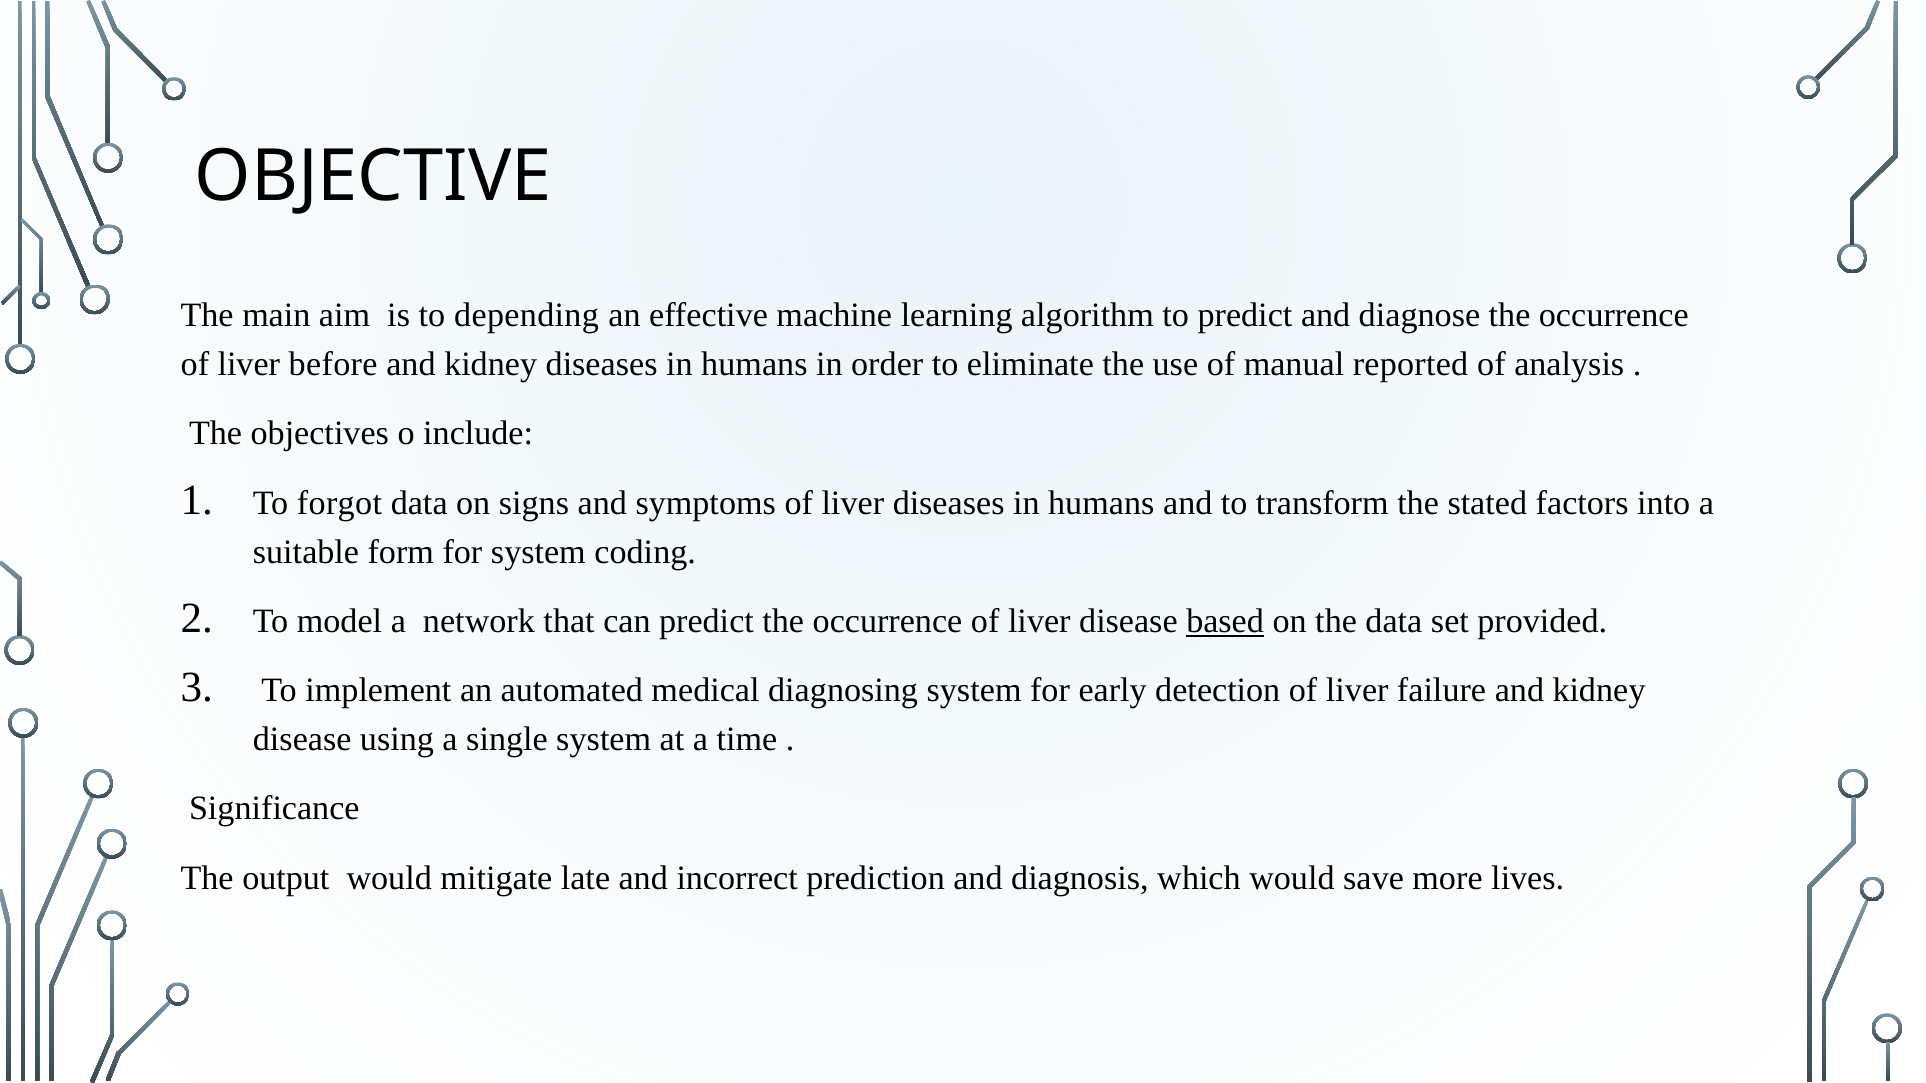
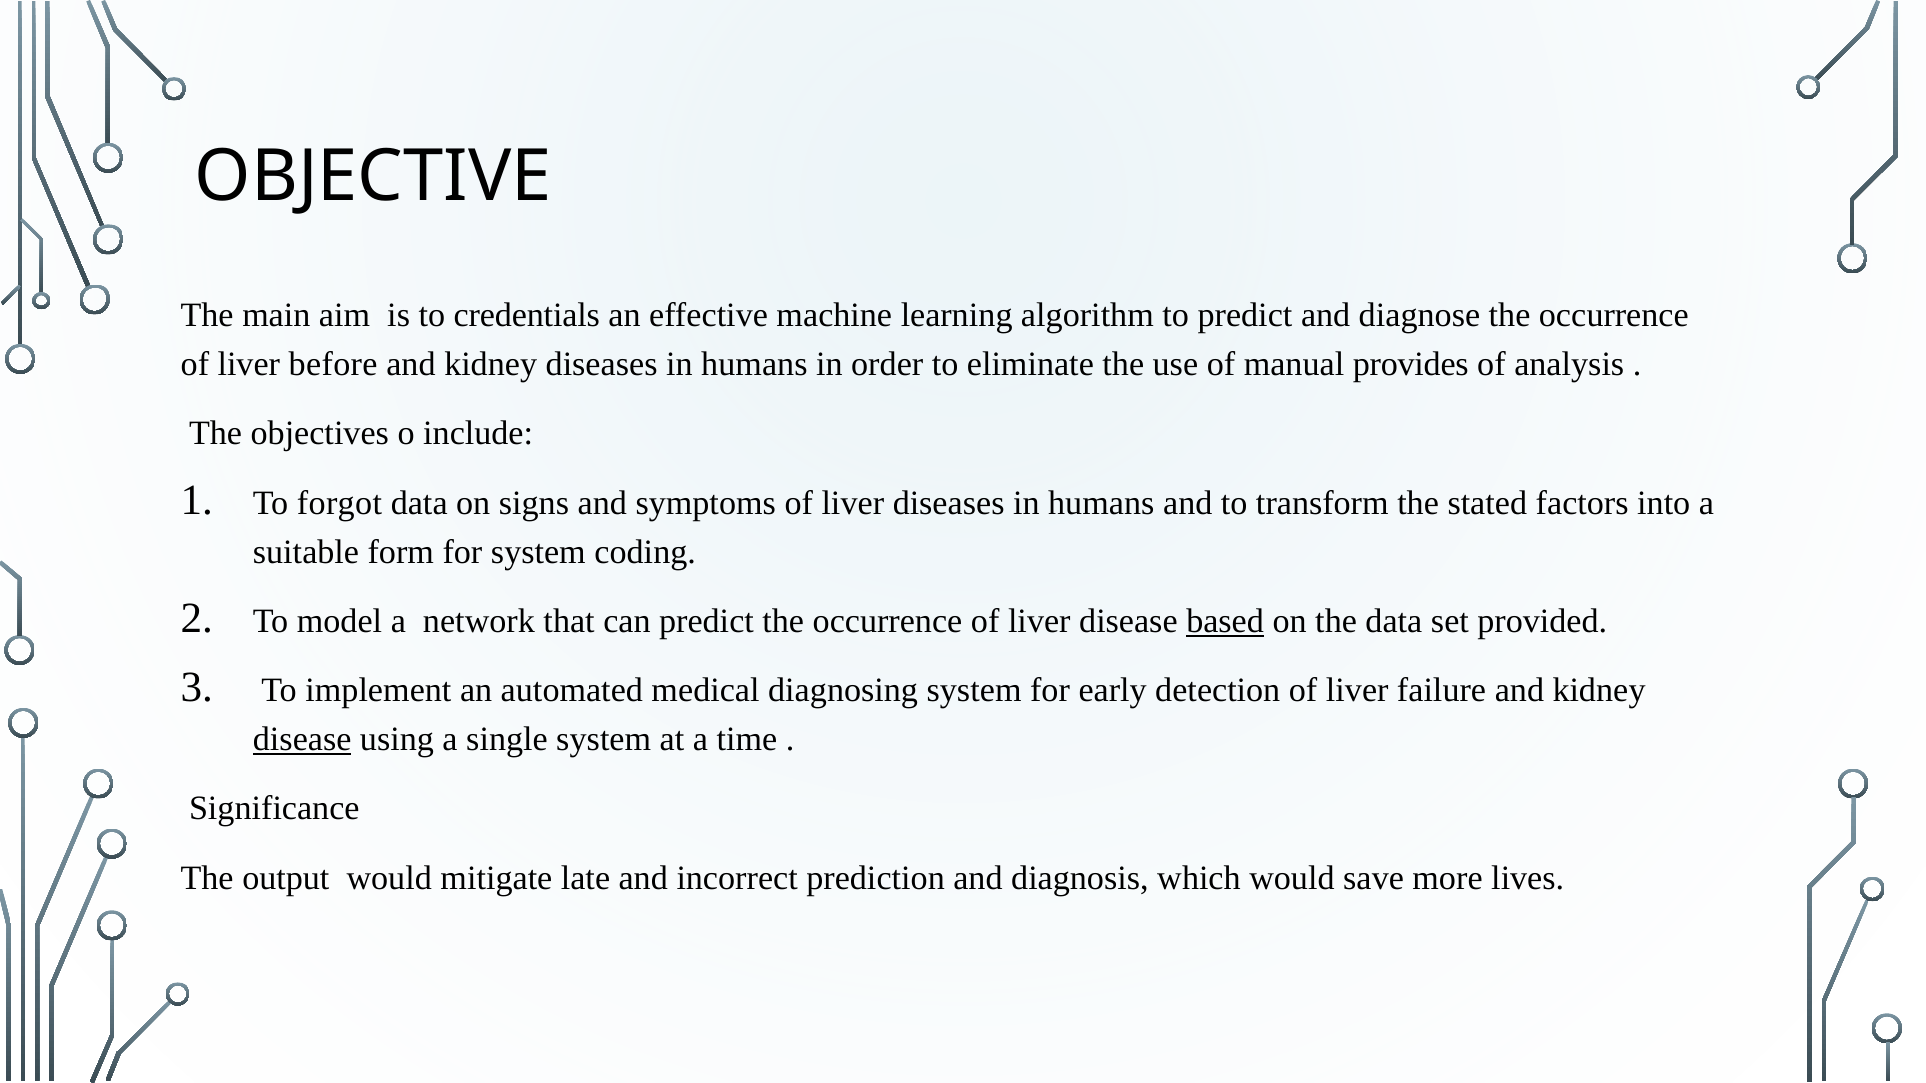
depending: depending -> credentials (527, 315)
reported: reported -> provides (1411, 365)
disease underline: none -> present (302, 740)
